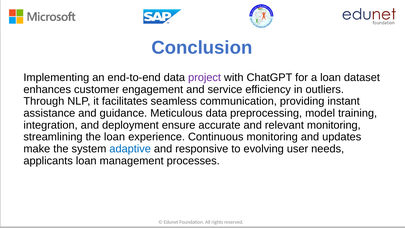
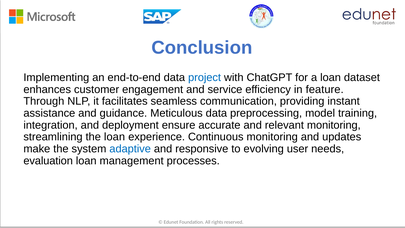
project colour: purple -> blue (205, 77)
outliers: outliers -> feature (325, 89)
applicants: applicants -> evaluation (48, 161)
